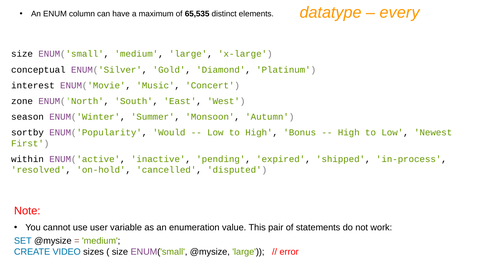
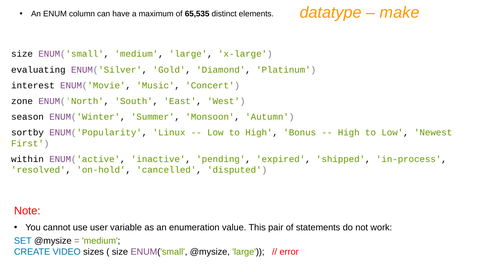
every: every -> make (400, 13)
conceptual: conceptual -> evaluating (38, 70)
Would: Would -> Linux (169, 133)
